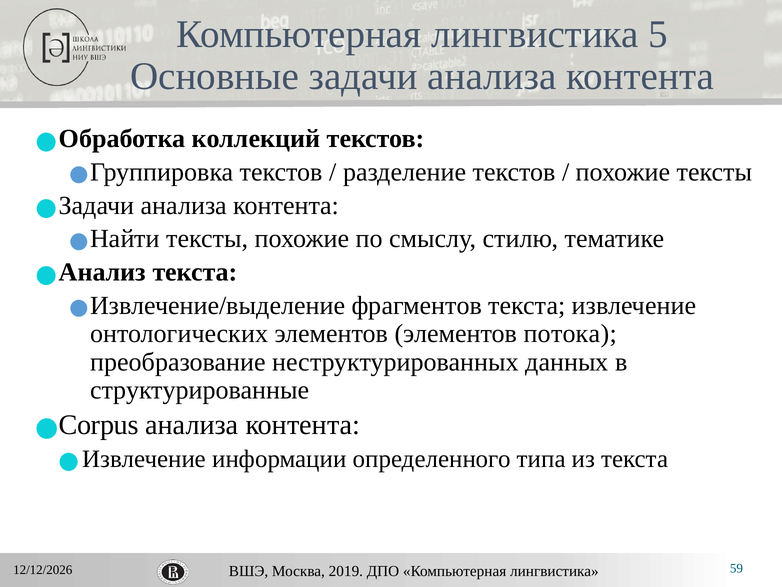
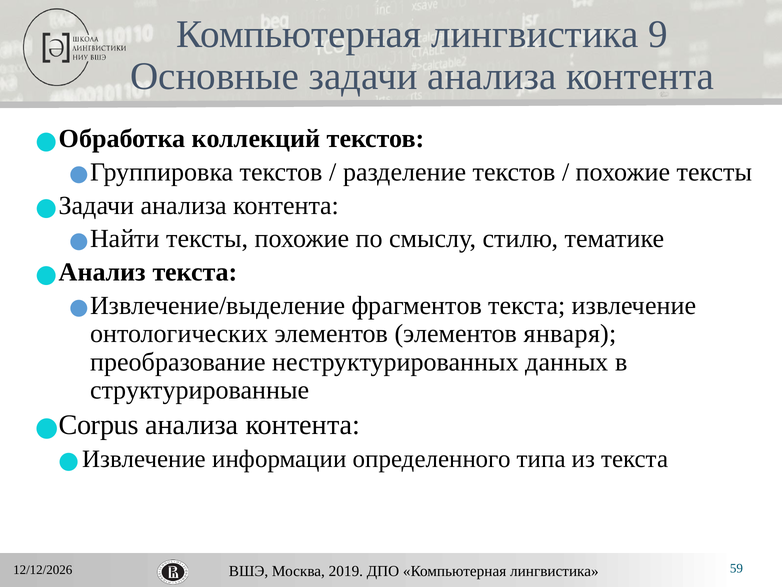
5: 5 -> 9 (658, 34)
потока: потока -> января (570, 334)
